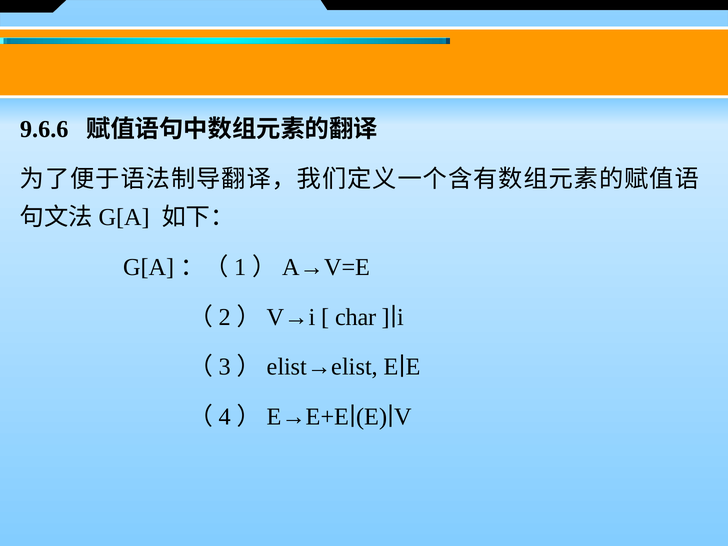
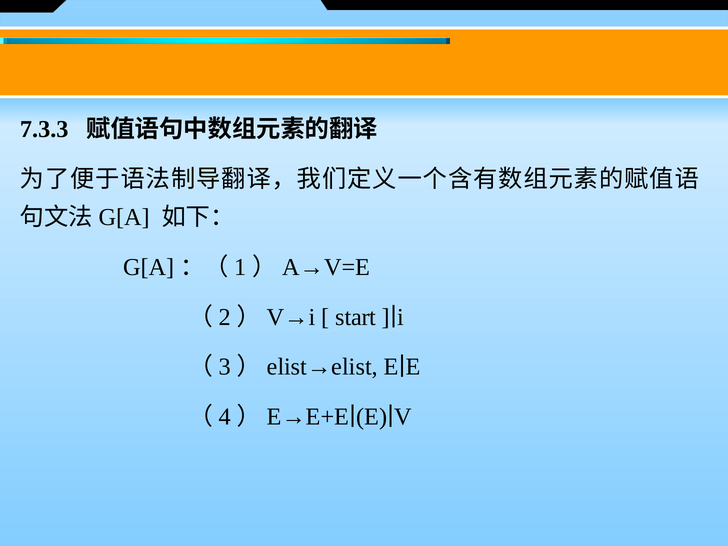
9.6.6: 9.6.6 -> 7.3.3 (44, 129)
char: char -> start (356, 317)
